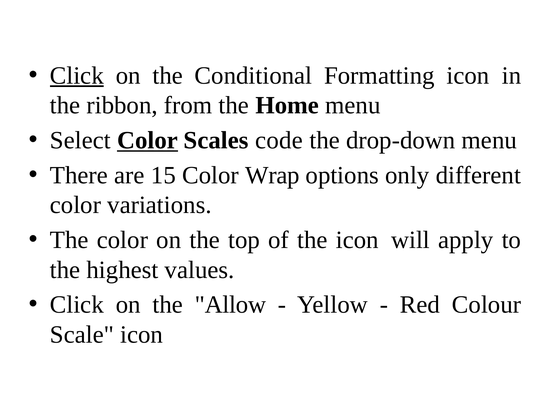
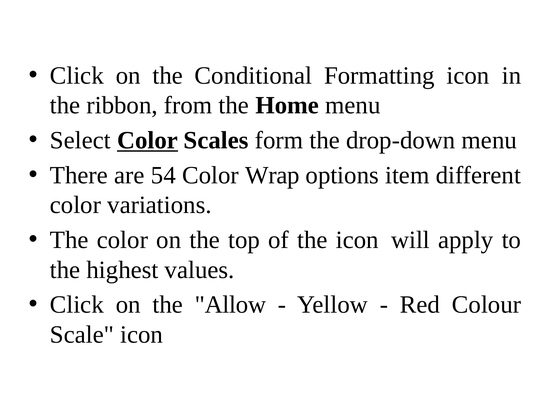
Click underline: present -> none (77, 75)
code: code -> form (279, 140)
15: 15 -> 54 (163, 175)
only: only -> item (407, 175)
